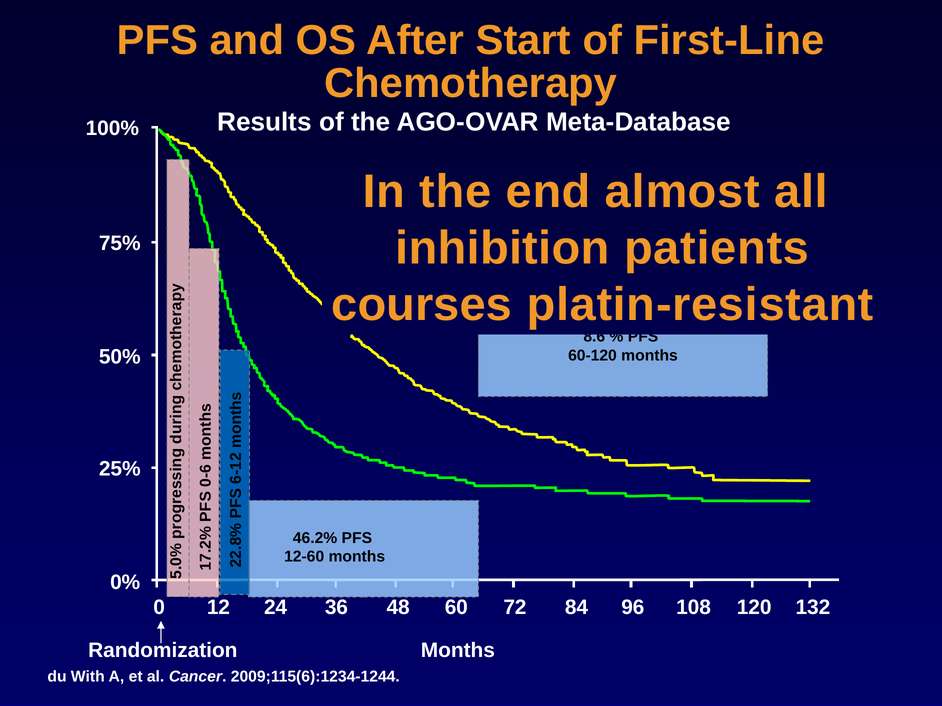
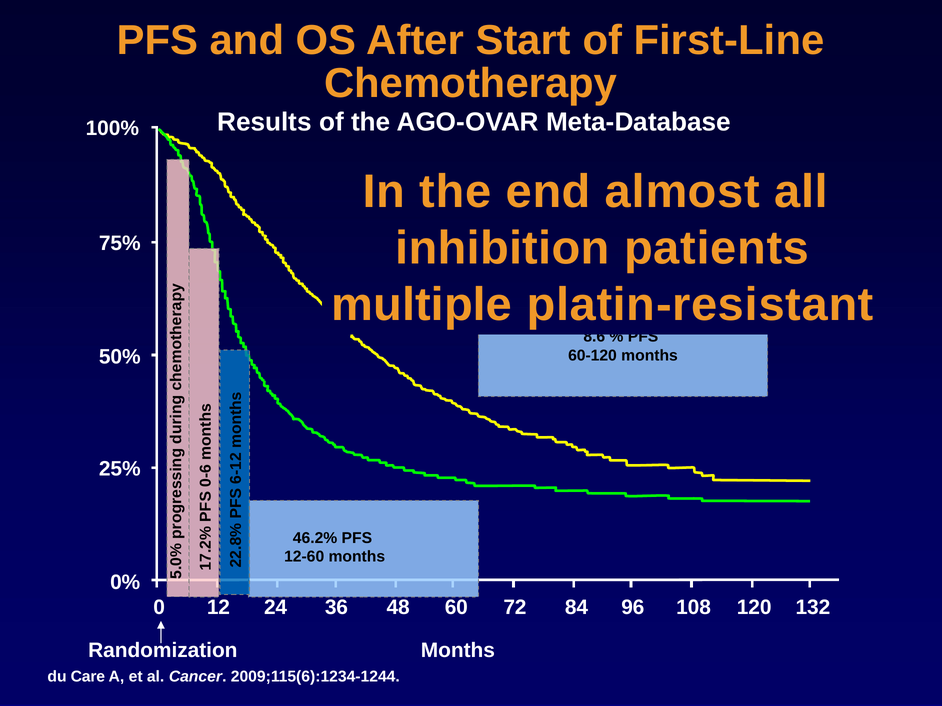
courses: courses -> multiple (422, 305)
With: With -> Care (88, 677)
